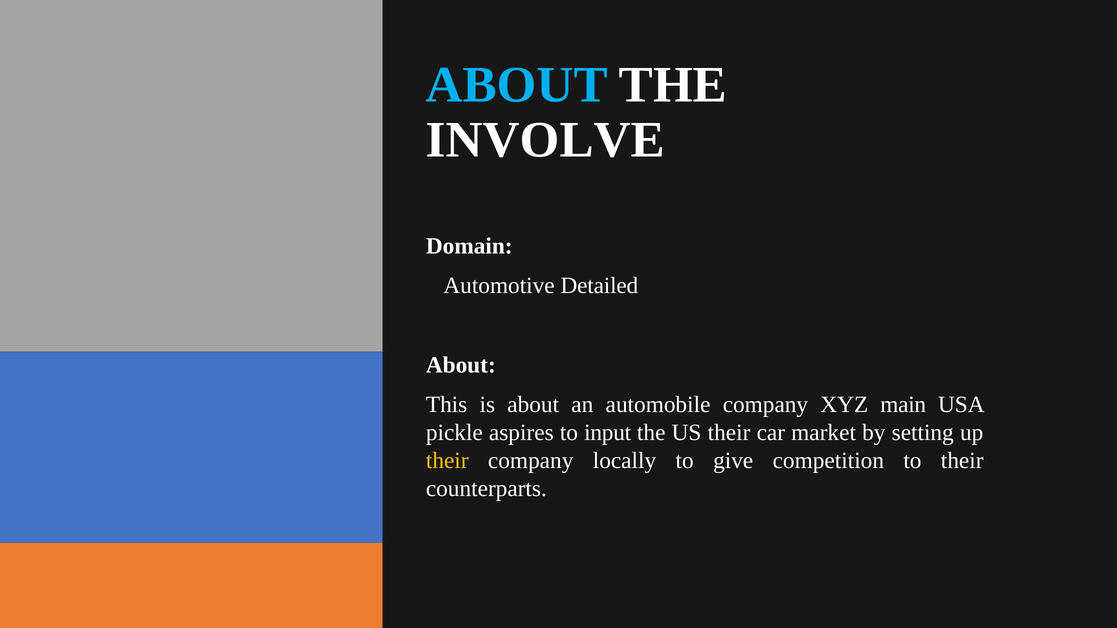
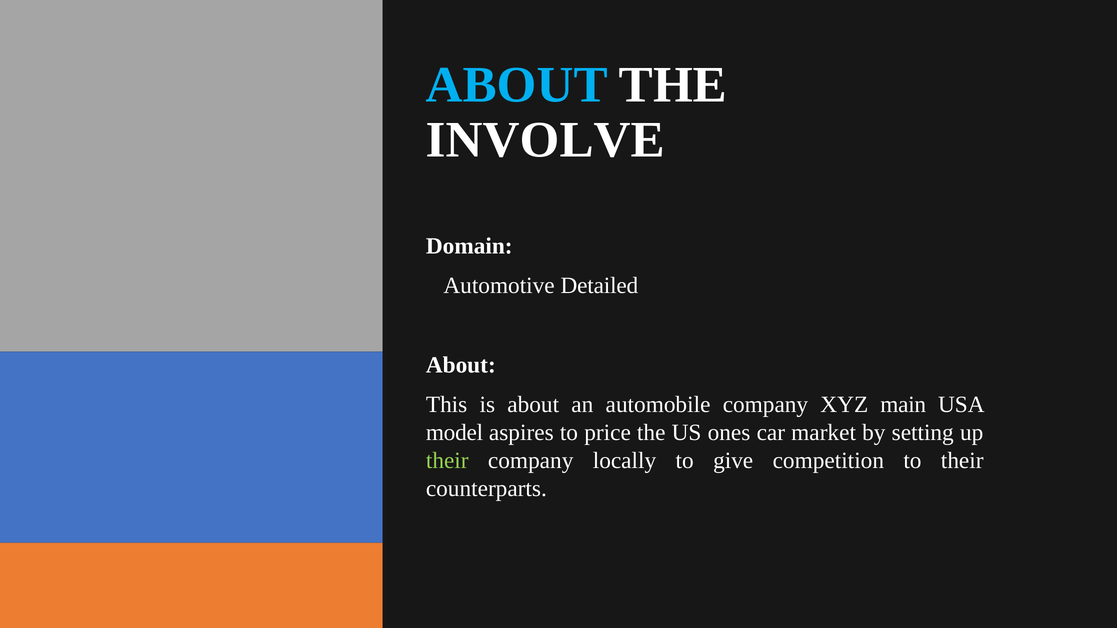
pickle: pickle -> model (454, 433)
input: input -> price (608, 433)
US their: their -> ones (729, 433)
their colour: yellow -> light green (447, 461)
